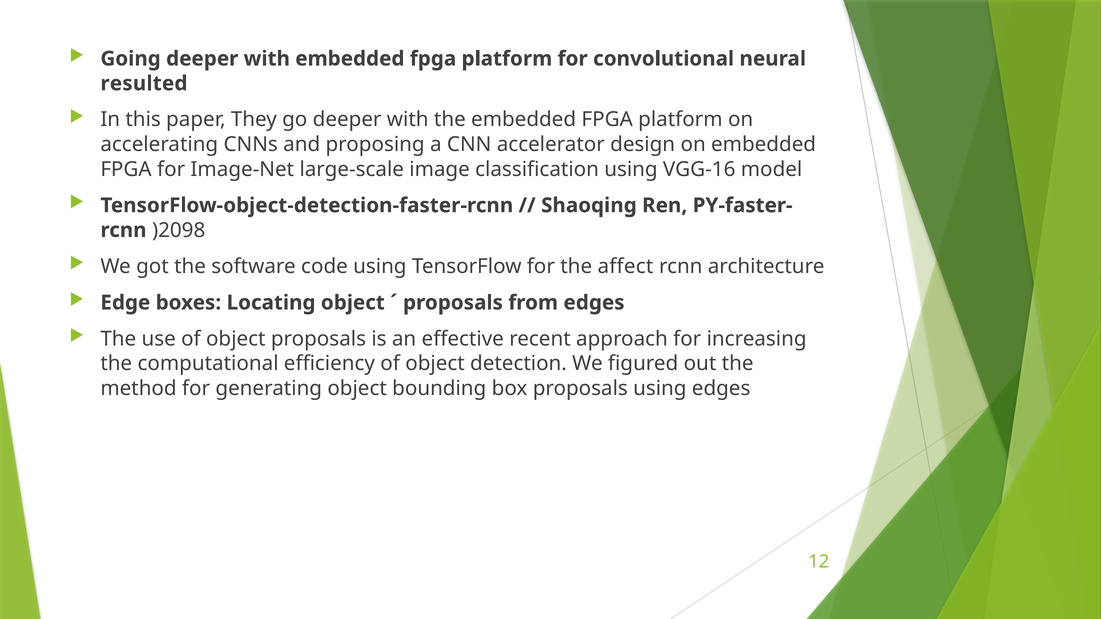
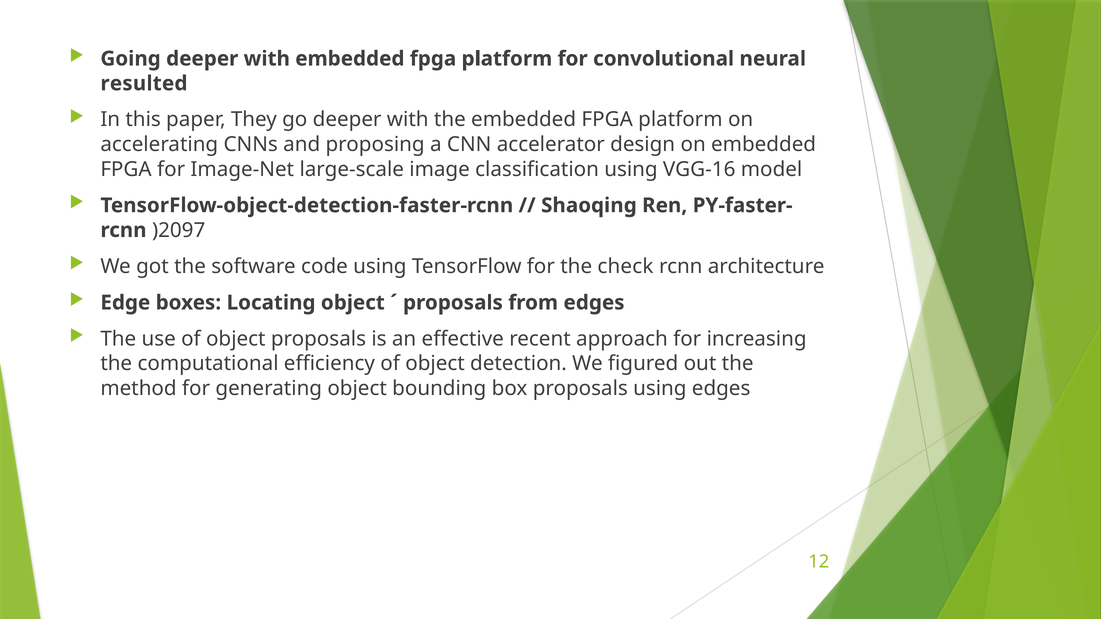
)2098: )2098 -> )2097 (179, 230)
affect: affect -> check (625, 267)
